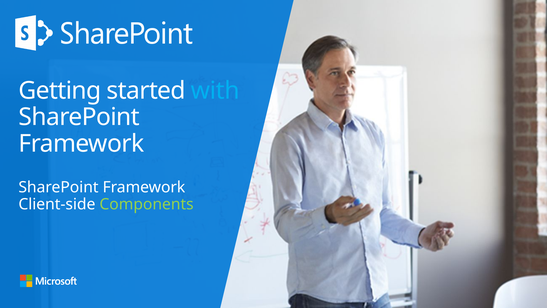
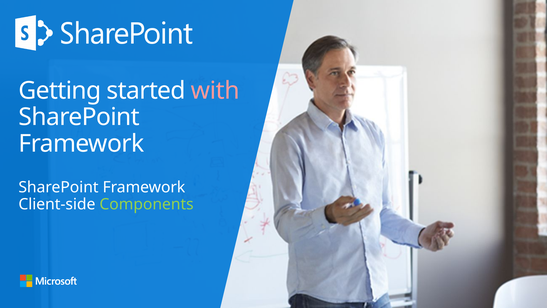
with colour: light blue -> pink (215, 91)
